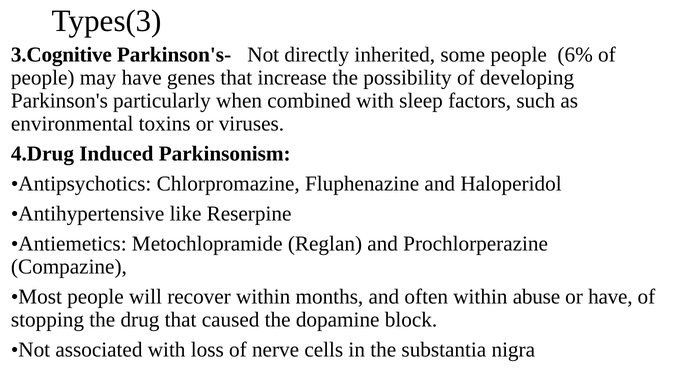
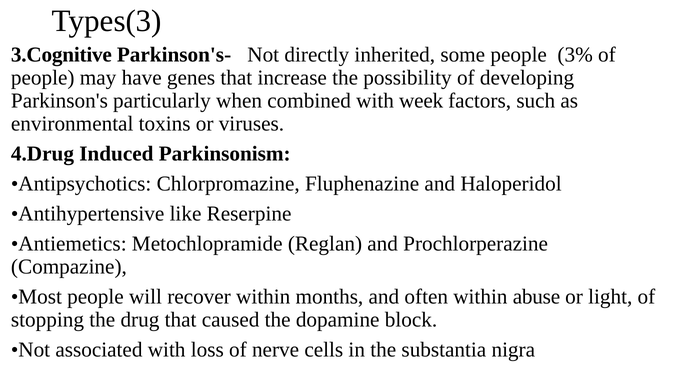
6%: 6% -> 3% (575, 55)
sleep: sleep -> week (421, 101)
or have: have -> light (610, 297)
